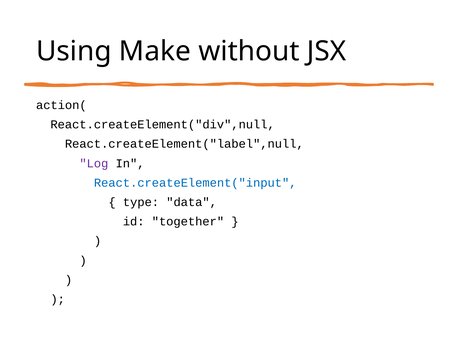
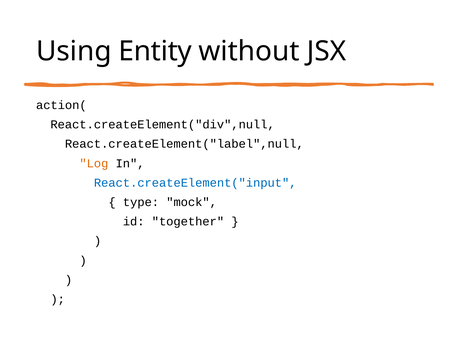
Make: Make -> Entity (155, 51)
Log colour: purple -> orange (94, 164)
data: data -> mock (192, 202)
